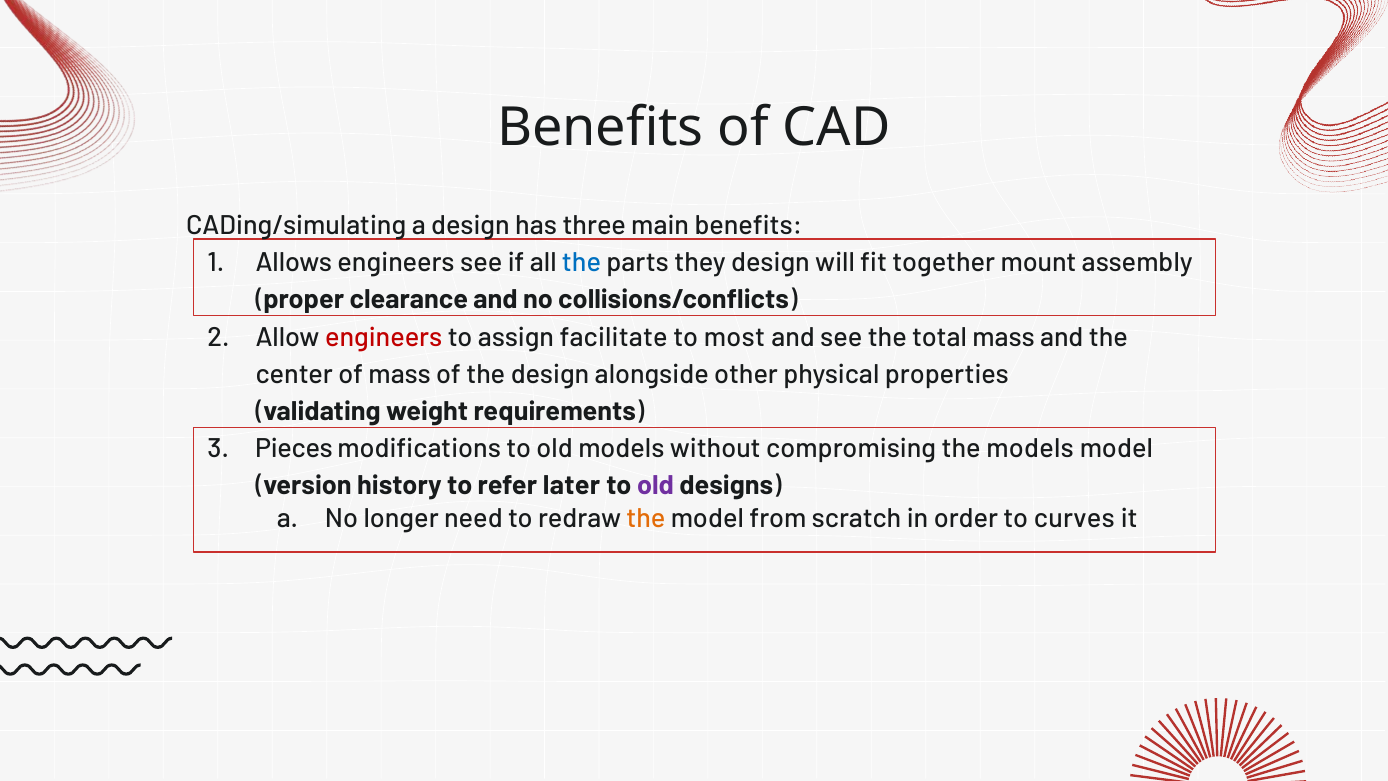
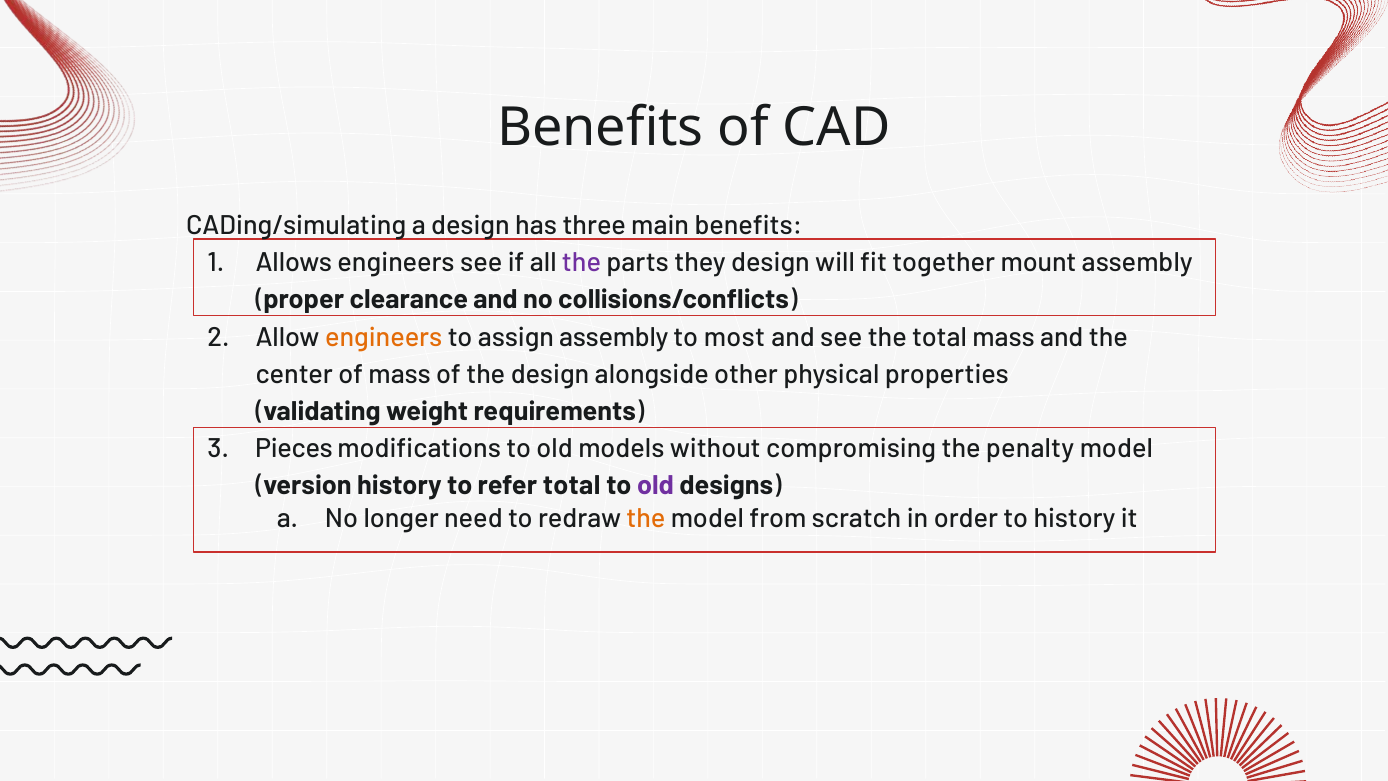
the colour: blue -> purple (582, 263)
engineers colour: red -> orange (384, 337)
assign facilitate: facilitate -> assembly (614, 337)
the models: models -> penalty (1030, 449)
refer later: later -> total (572, 486)
to curves: curves -> history (1075, 518)
